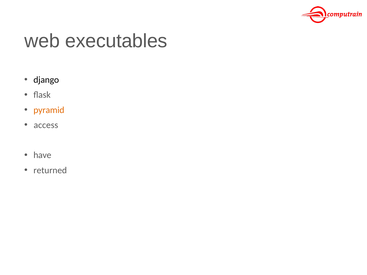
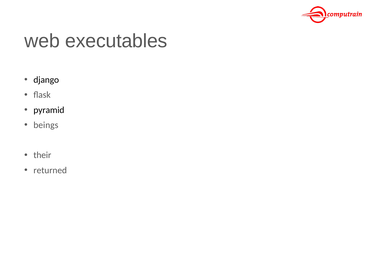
pyramid colour: orange -> black (49, 110)
access: access -> beings (46, 125)
have: have -> their (42, 155)
